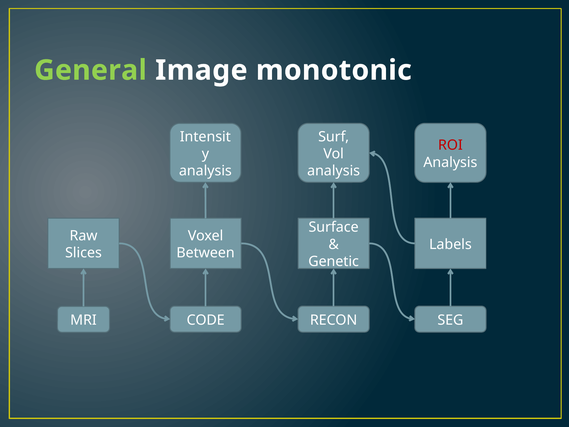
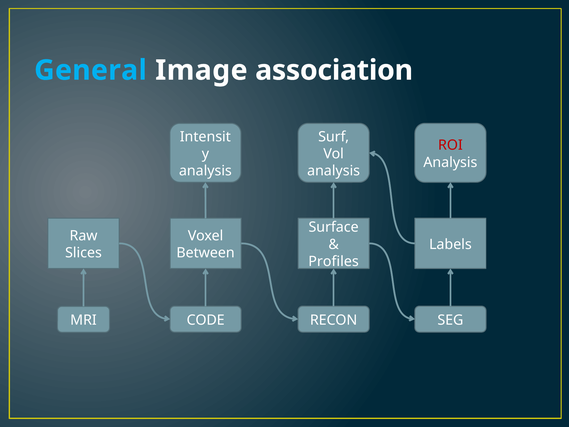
General colour: light green -> light blue (91, 70)
monotonic: monotonic -> association (334, 70)
Genetic: Genetic -> Profiles (334, 261)
